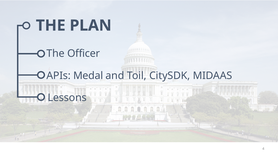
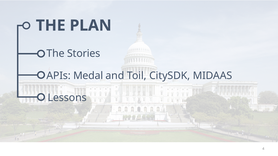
Officer: Officer -> Stories (84, 54)
